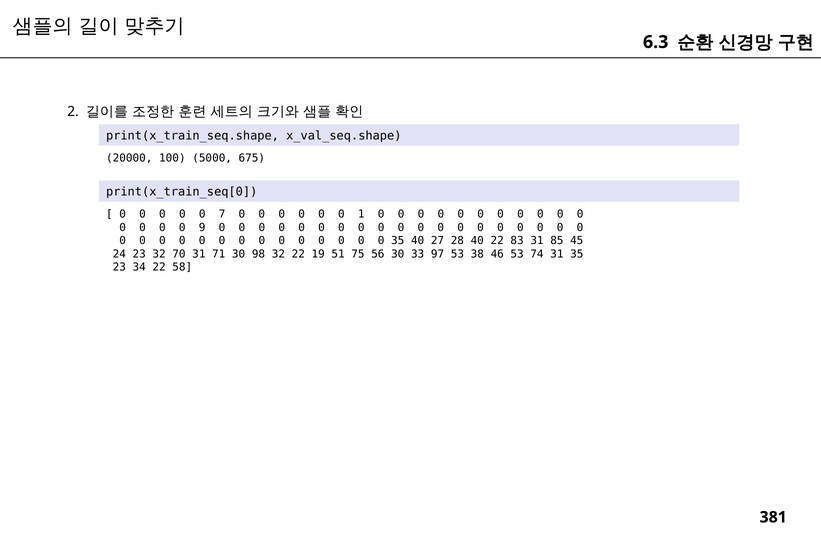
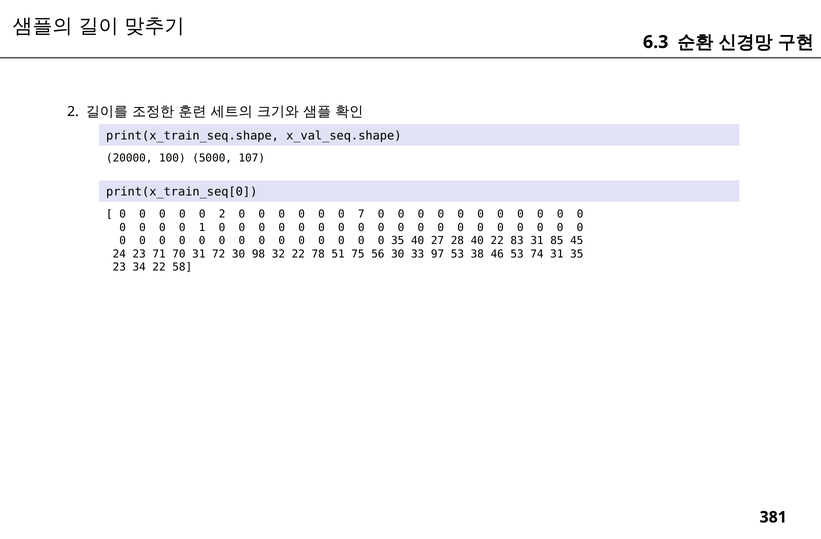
675: 675 -> 107 (252, 158)
0 7: 7 -> 2 (222, 214)
1: 1 -> 7 (361, 214)
9: 9 -> 1 (202, 228)
23 32: 32 -> 71 (159, 254)
71: 71 -> 72 (219, 254)
19: 19 -> 78 (318, 254)
